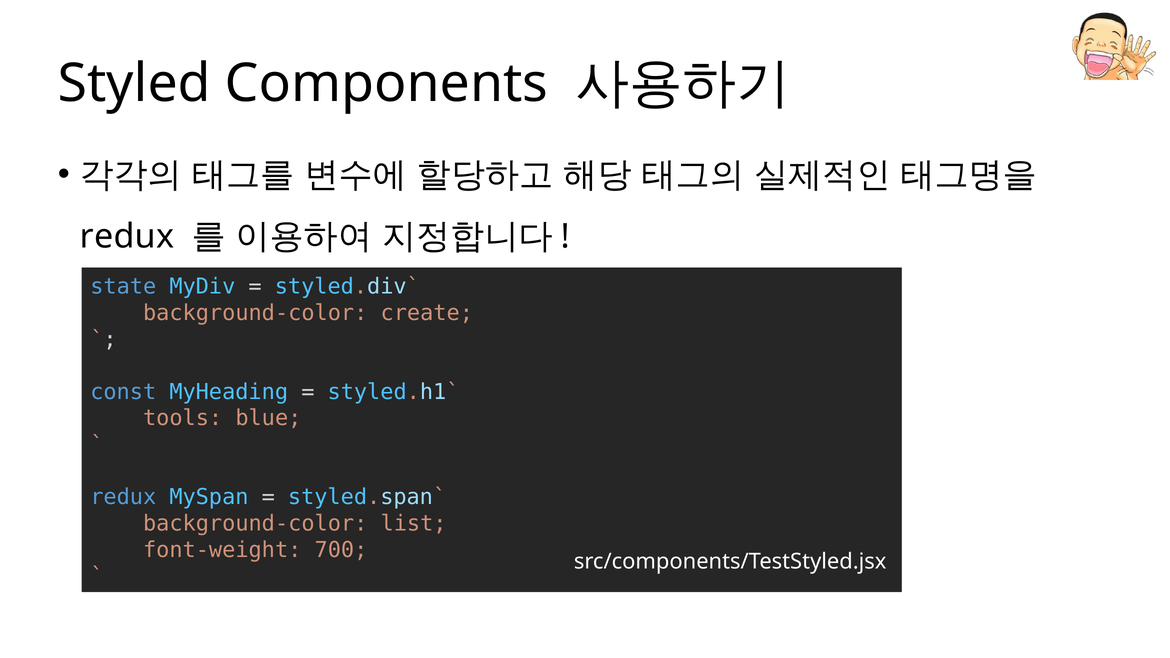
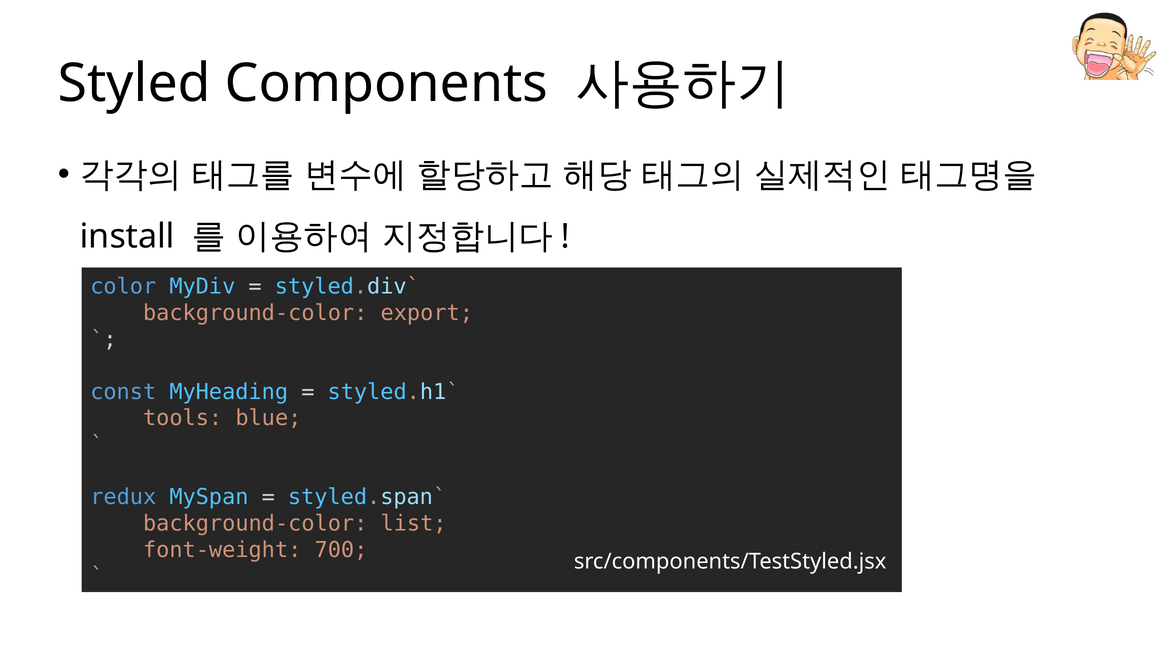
redux: redux -> install (127, 237)
state: state -> color (123, 287)
create: create -> export (427, 313)
